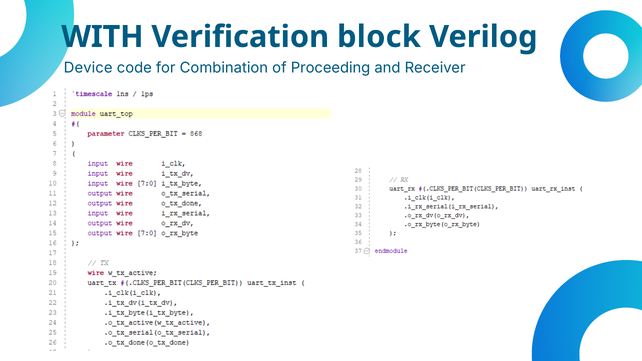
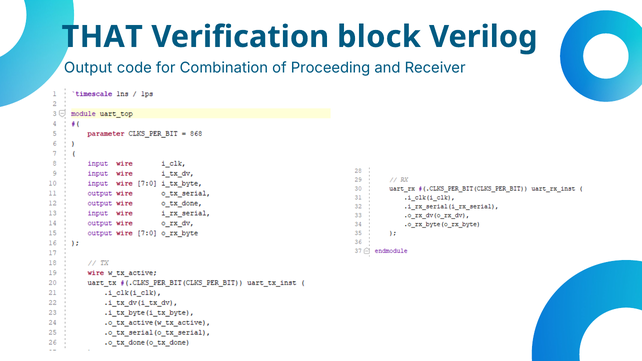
WITH: WITH -> THAT (102, 37)
Device: Device -> Output (88, 68)
